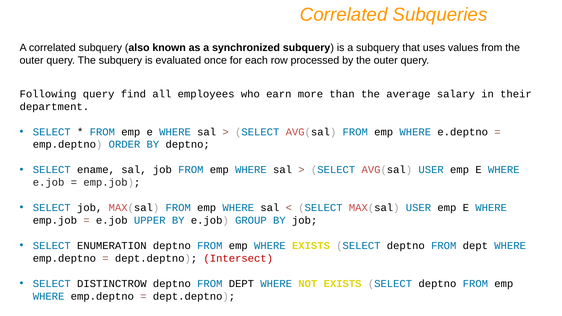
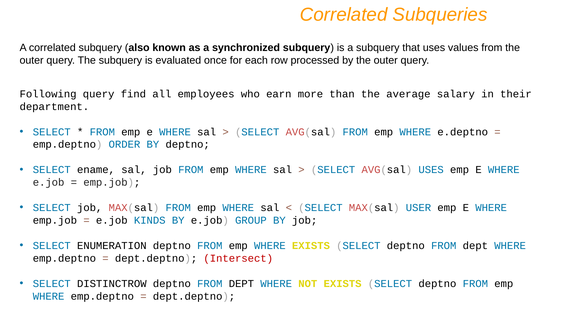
AVG(sal USER: USER -> USES (431, 170)
UPPER: UPPER -> KINDS (150, 220)
